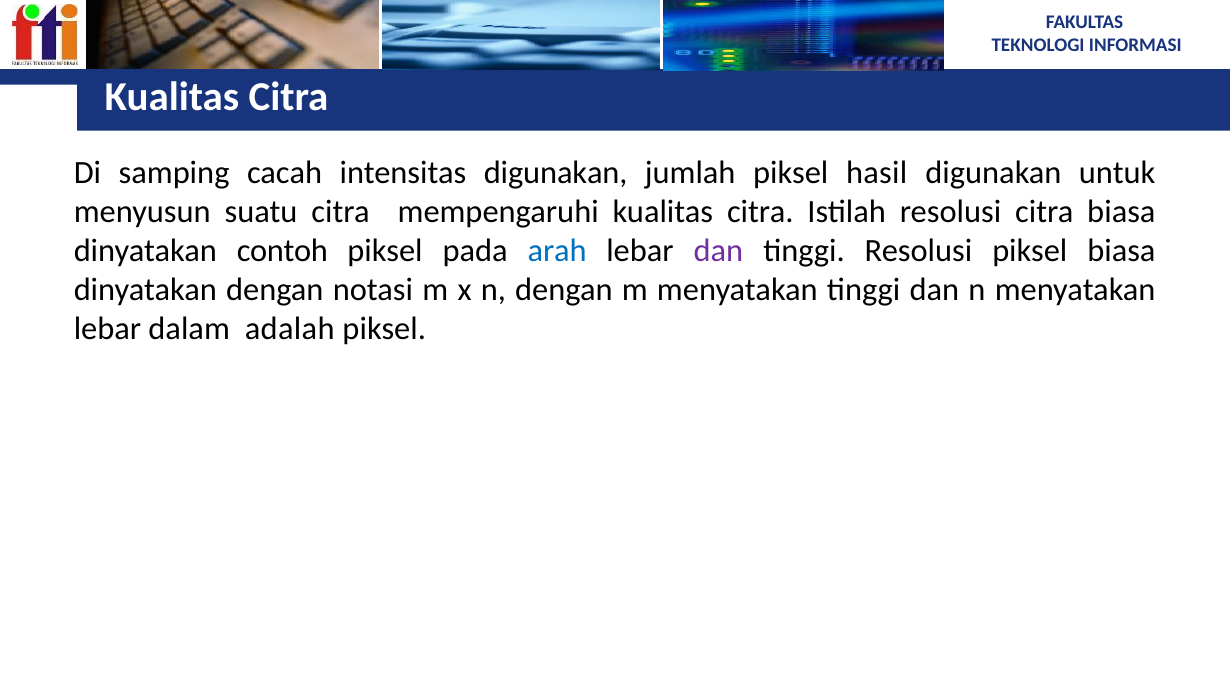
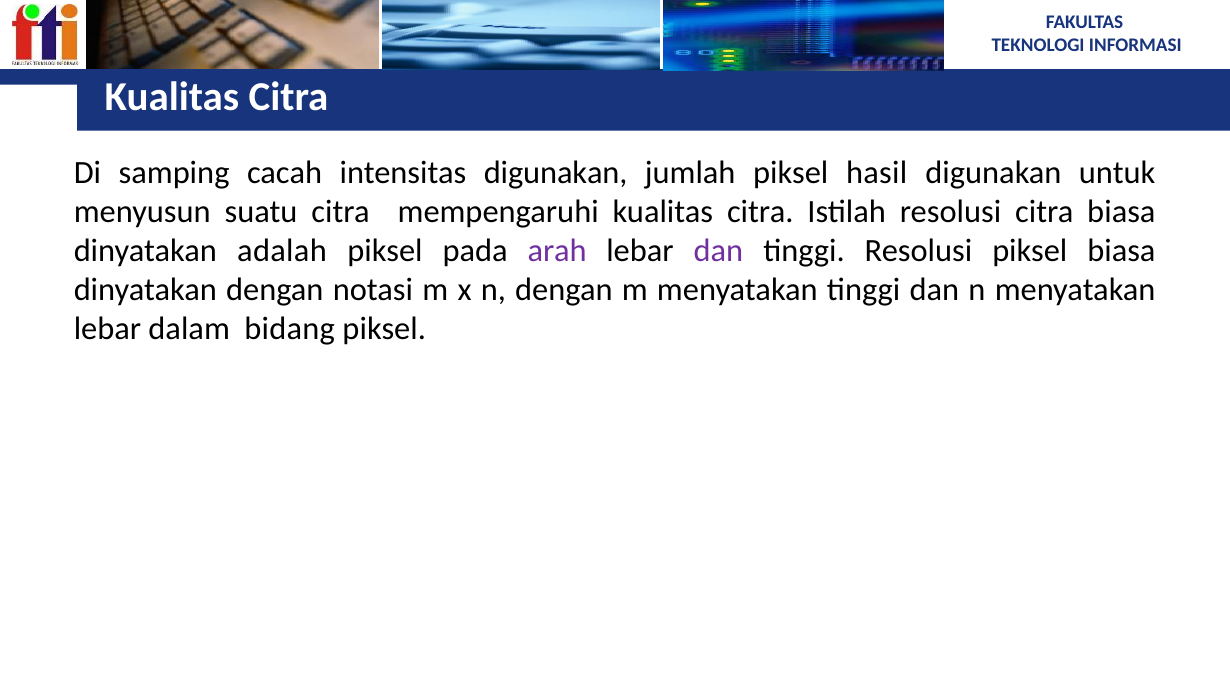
contoh: contoh -> adalah (282, 250)
arah colour: blue -> purple (557, 250)
adalah: adalah -> bidang (290, 328)
